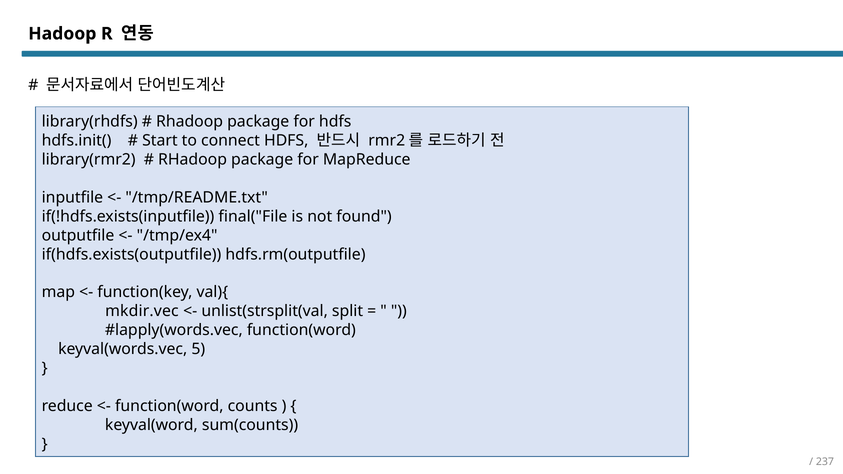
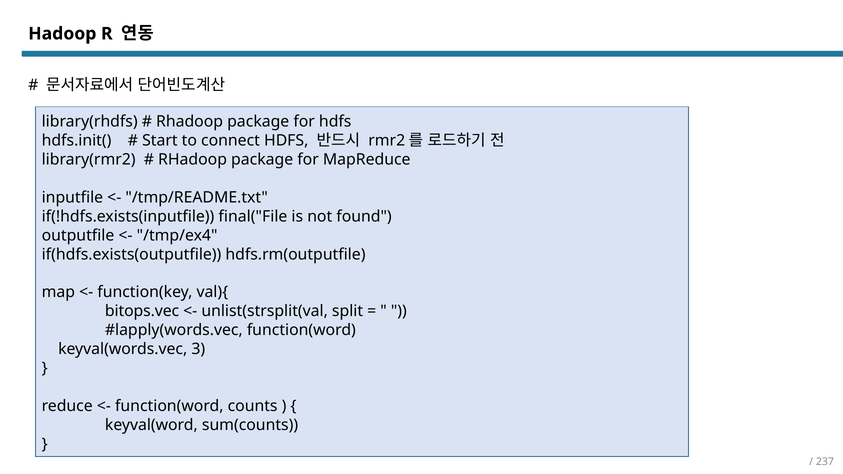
mkdir.vec: mkdir.vec -> bitops.vec (142, 311)
5: 5 -> 3 (198, 349)
